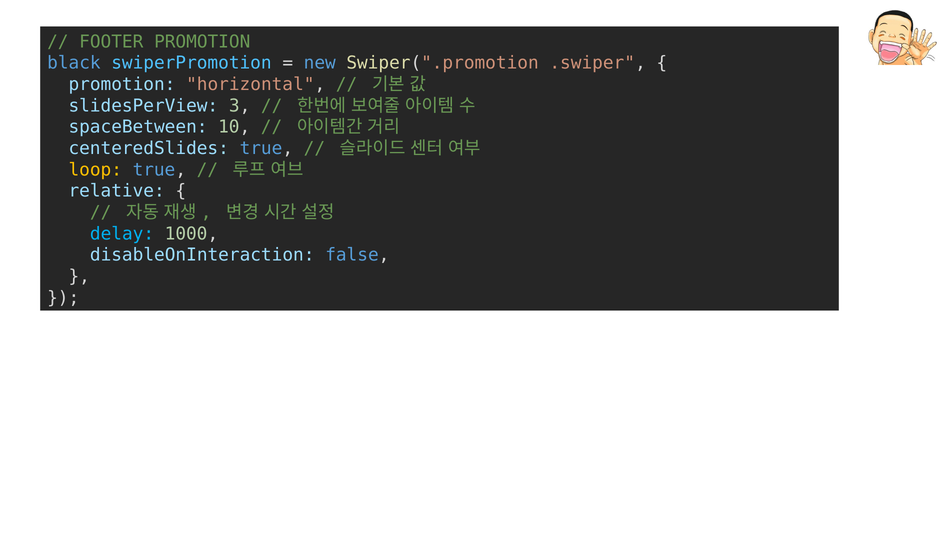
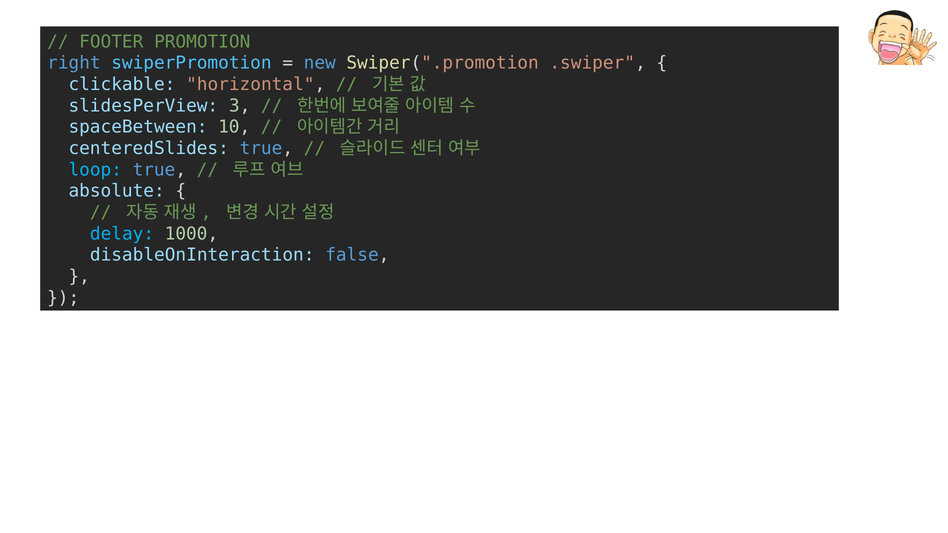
black: black -> right (74, 63)
promotion: promotion -> clickable (122, 84)
loop colour: yellow -> light blue (95, 170)
relative: relative -> absolute (117, 191)
